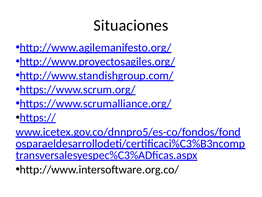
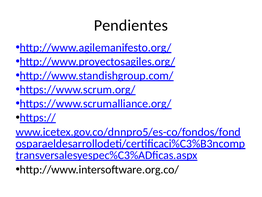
Situaciones: Situaciones -> Pendientes (131, 25)
